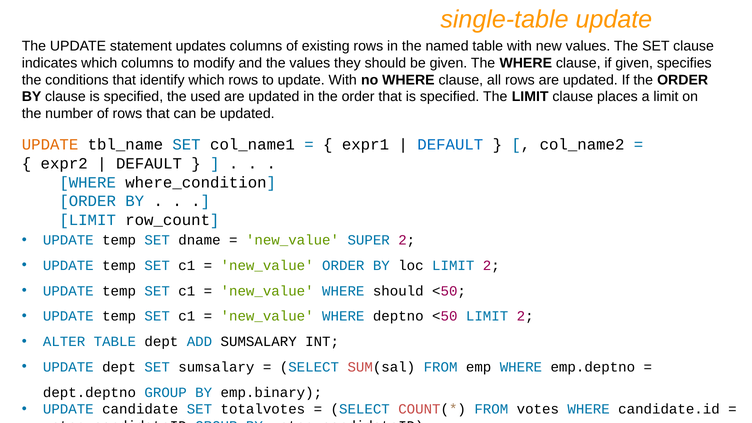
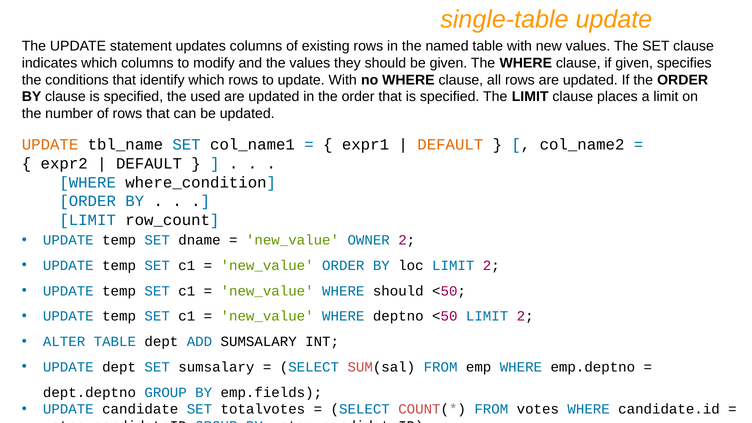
DEFAULT colour: blue -> orange (450, 145)
SUPER: SUPER -> OWNER (369, 240)
emp.binary: emp.binary -> emp.fields (271, 392)
